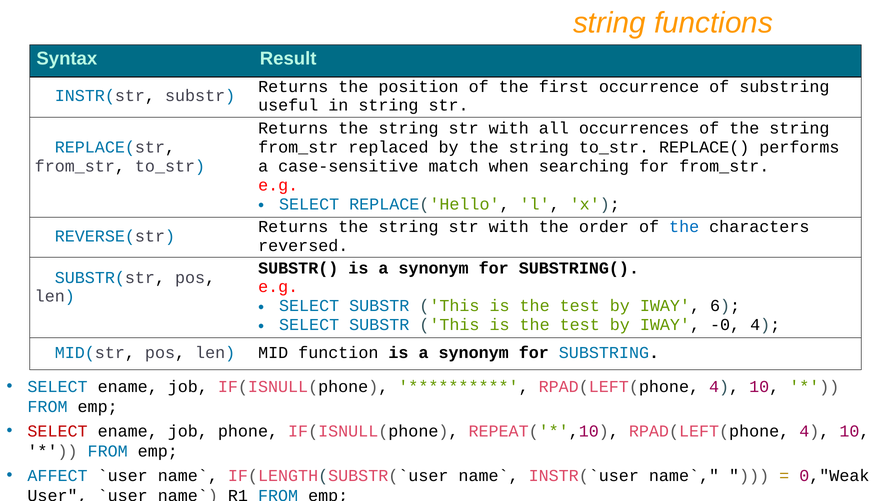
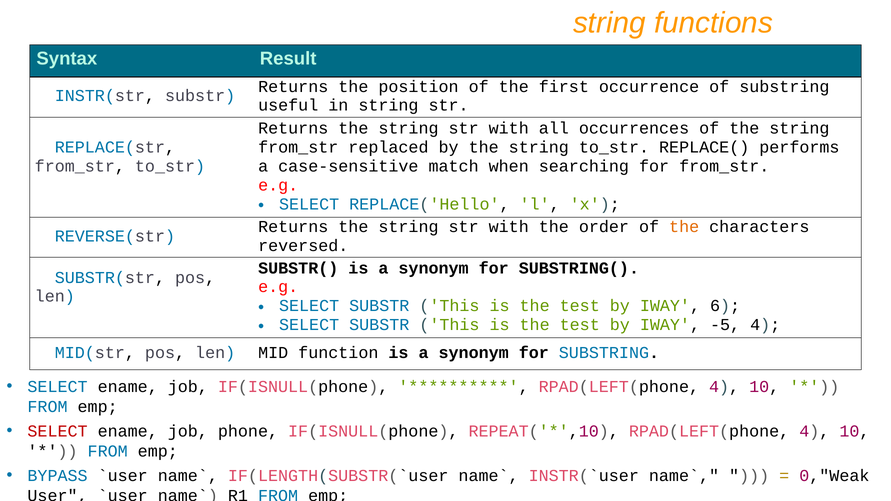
the colour: blue -> orange (684, 227)
-0: -0 -> -5 (725, 325)
AFFECT: AFFECT -> BYPASS (58, 476)
